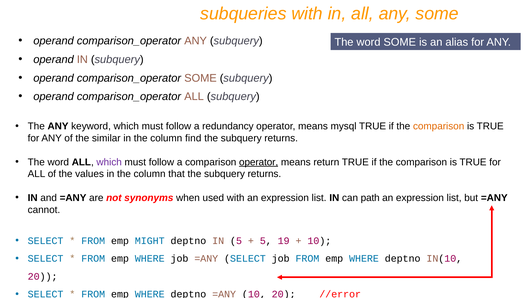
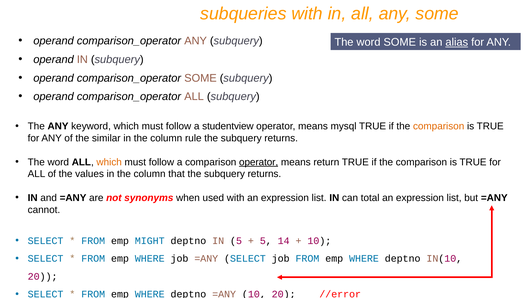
alias underline: none -> present (457, 42)
redundancy: redundancy -> studentview (228, 126)
find: find -> rule (193, 138)
which colour: purple -> orange (109, 162)
path: path -> total (370, 198)
19: 19 -> 14 (284, 240)
